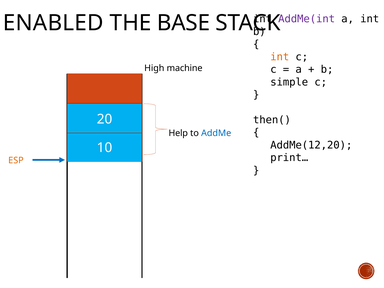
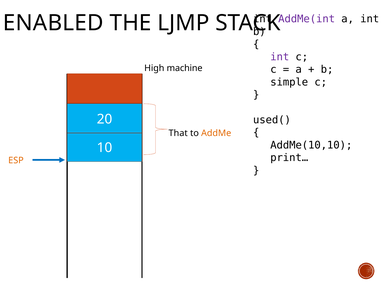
BASE: BASE -> LJMP (183, 23)
int colour: orange -> purple (280, 57)
then(: then( -> used( (272, 120)
Help: Help -> That (178, 133)
AddMe colour: blue -> orange (216, 133)
AddMe(12,20: AddMe(12,20 -> AddMe(10,10 (311, 145)
